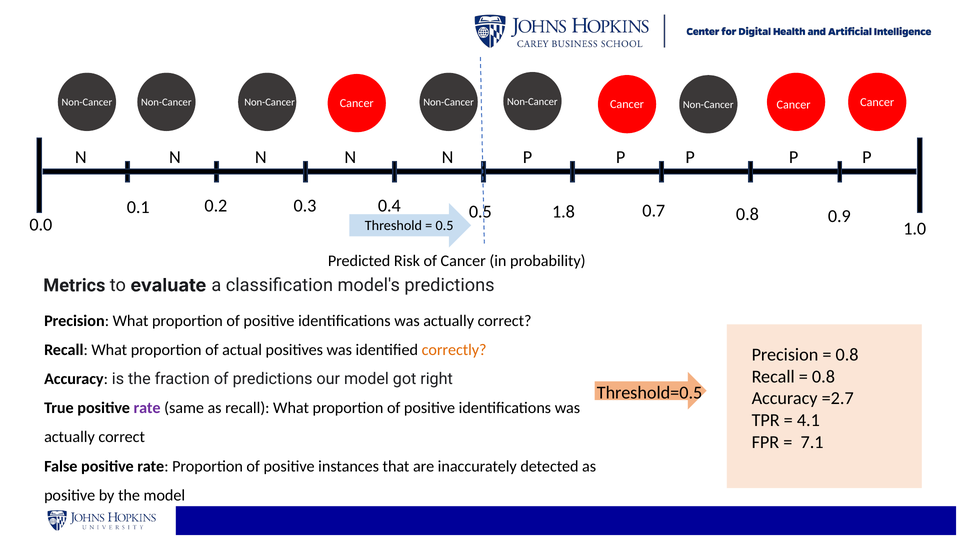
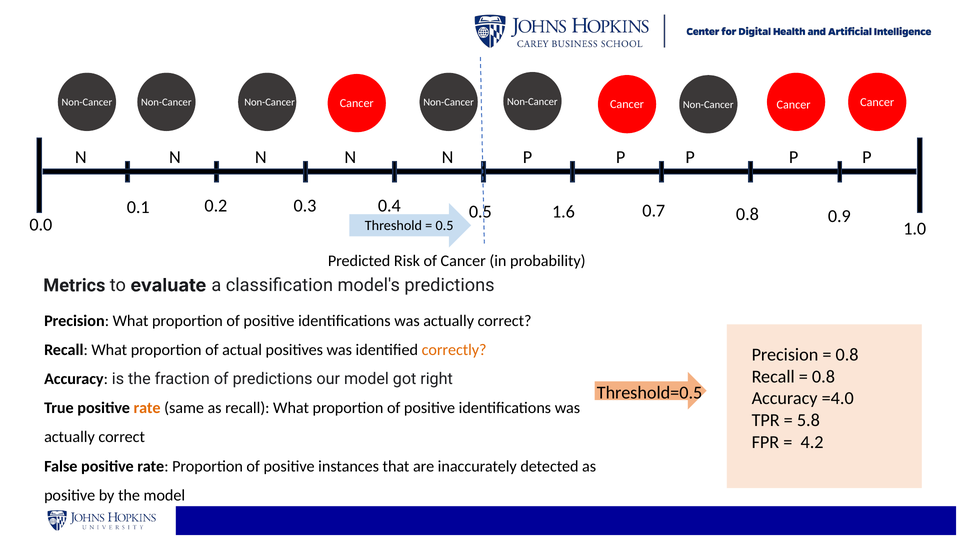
1.8: 1.8 -> 1.6 (563, 212)
=2.7: =2.7 -> =4.0 (838, 398)
rate colour: purple -> orange (147, 408)
4.1: 4.1 -> 5.8 (808, 420)
7.1: 7.1 -> 4.2 (812, 442)
